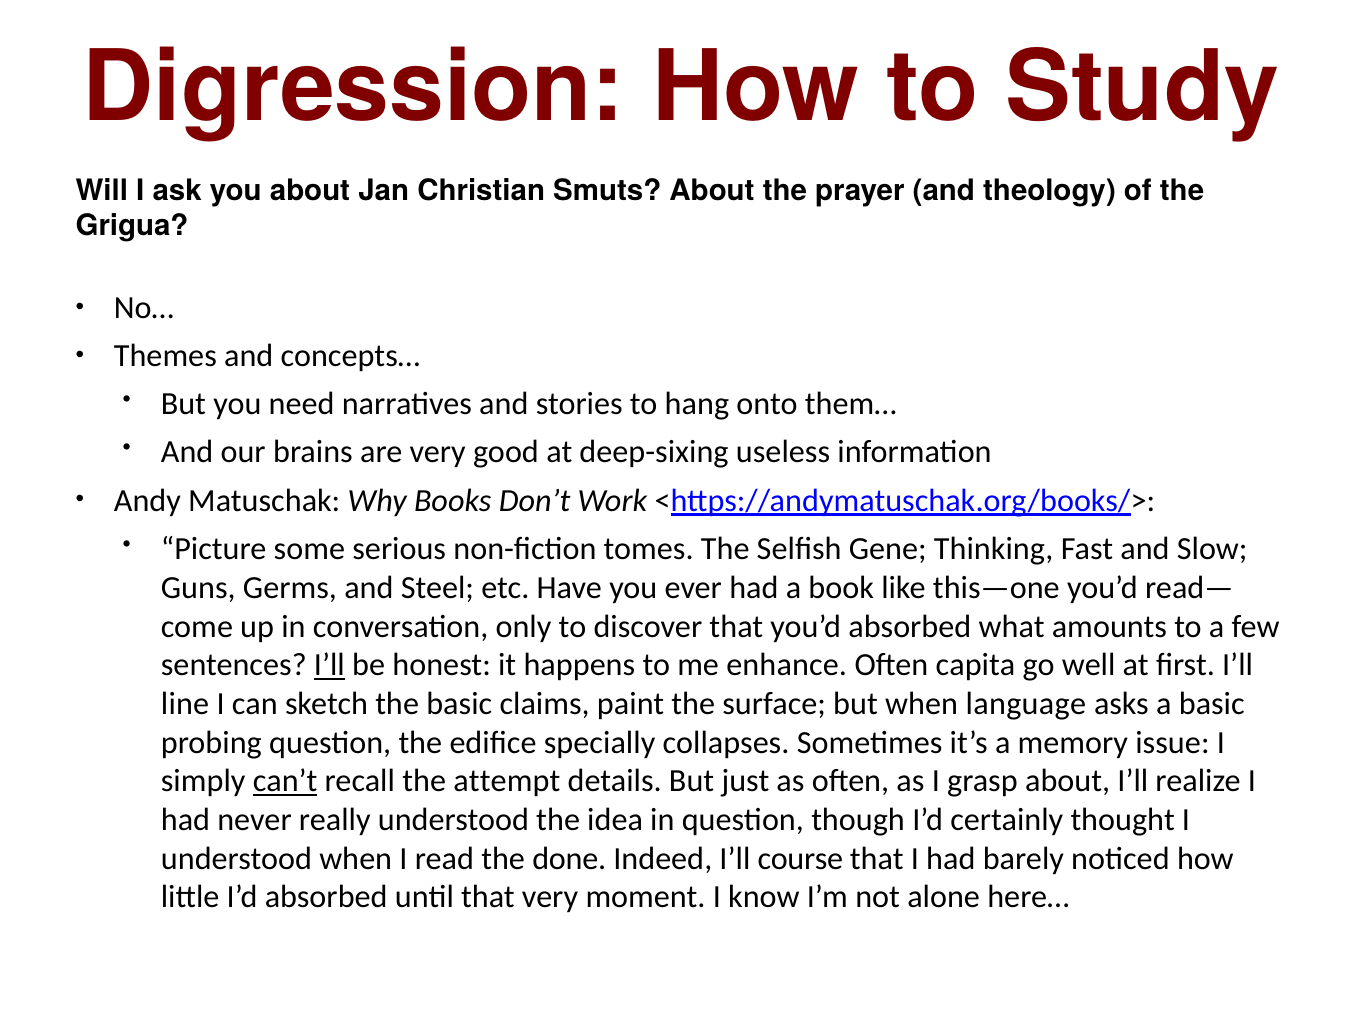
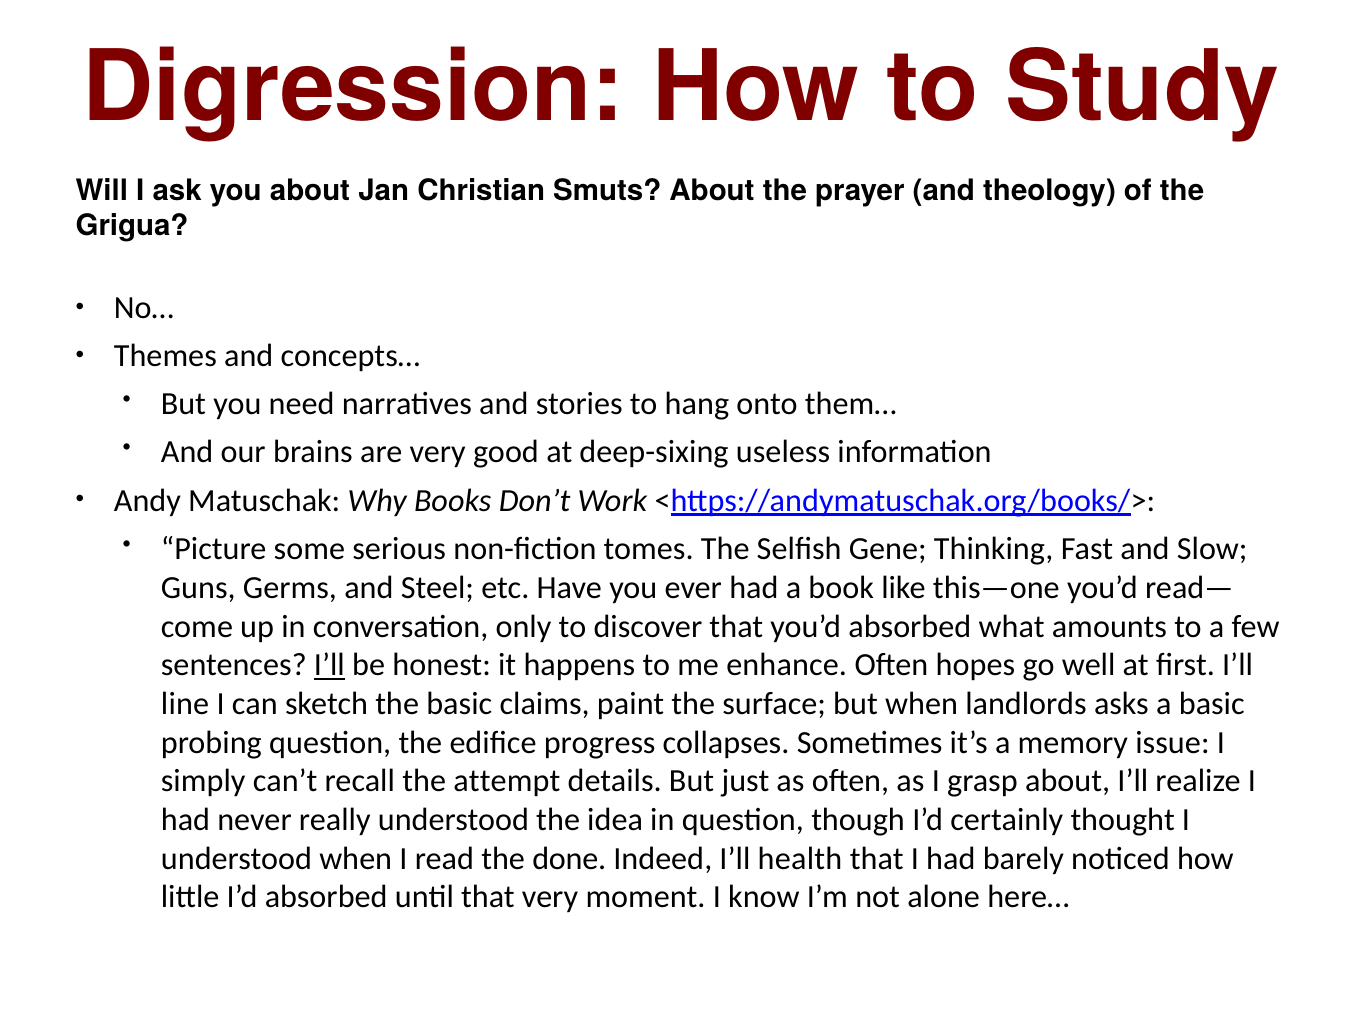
capita: capita -> hopes (976, 665)
language: language -> landlords (1026, 703)
specially: specially -> progress (600, 742)
can’t underline: present -> none (285, 781)
course: course -> health (800, 858)
